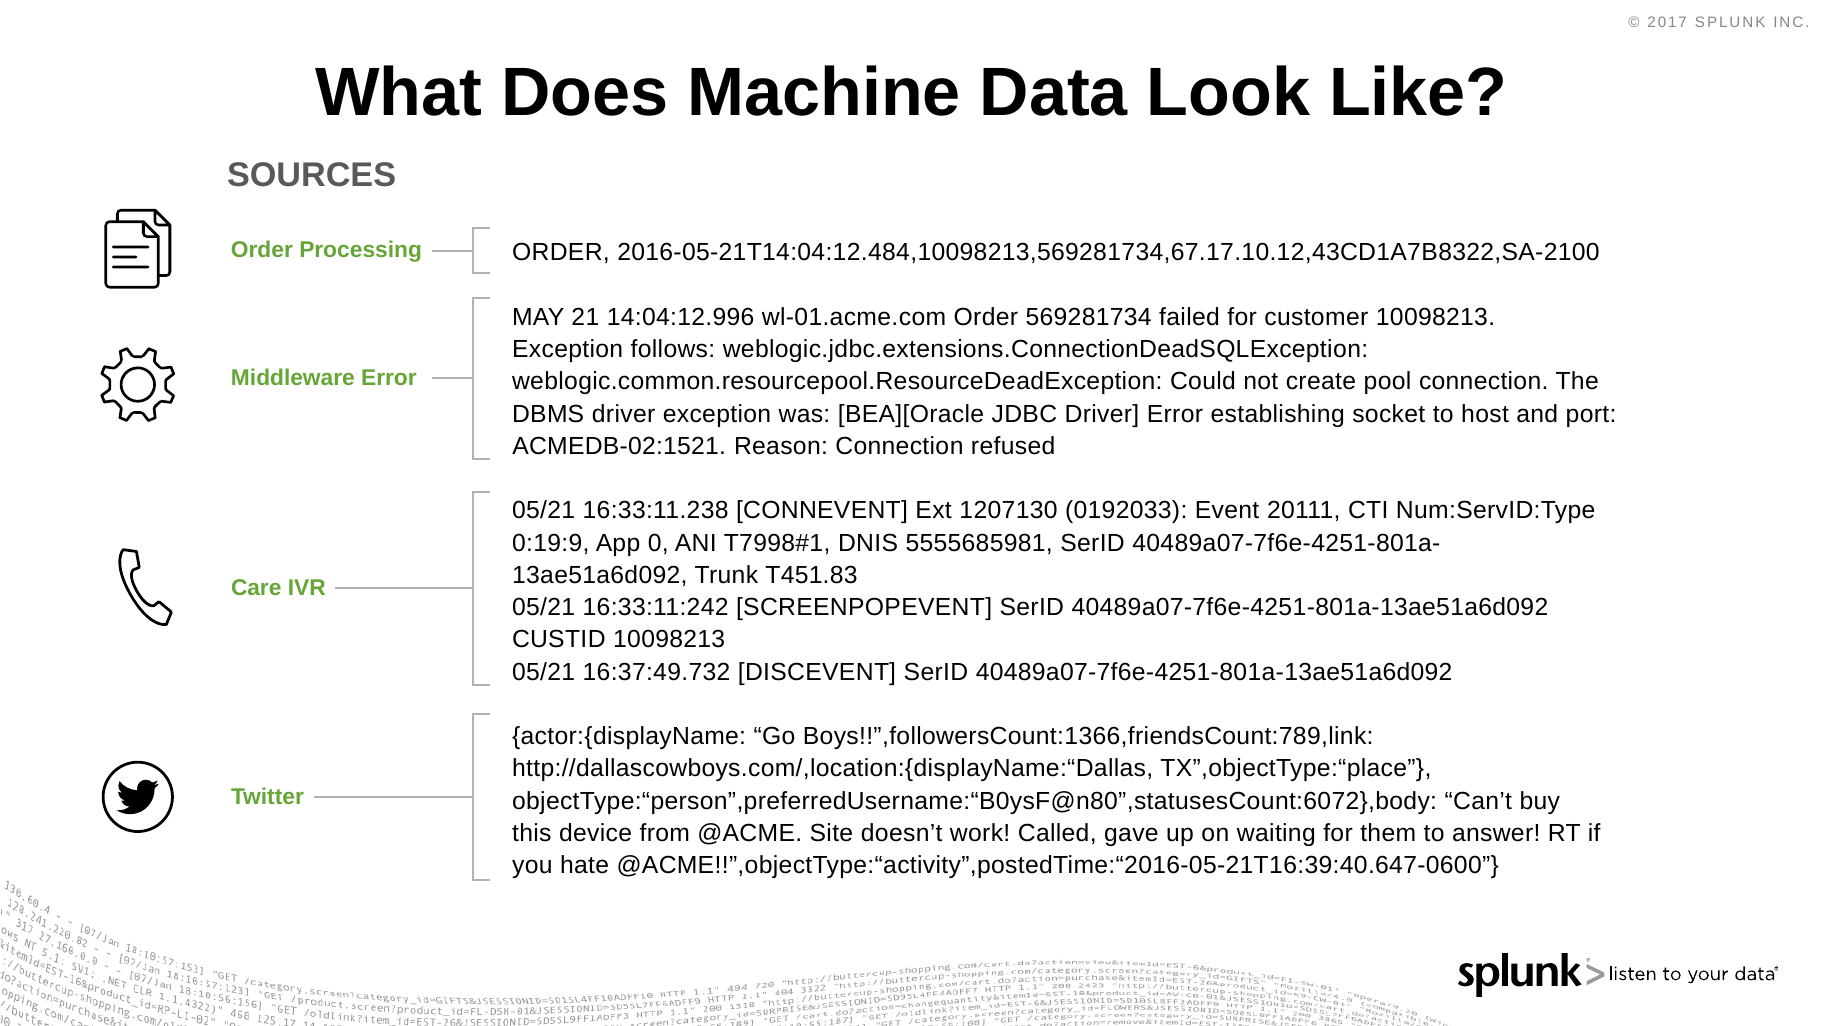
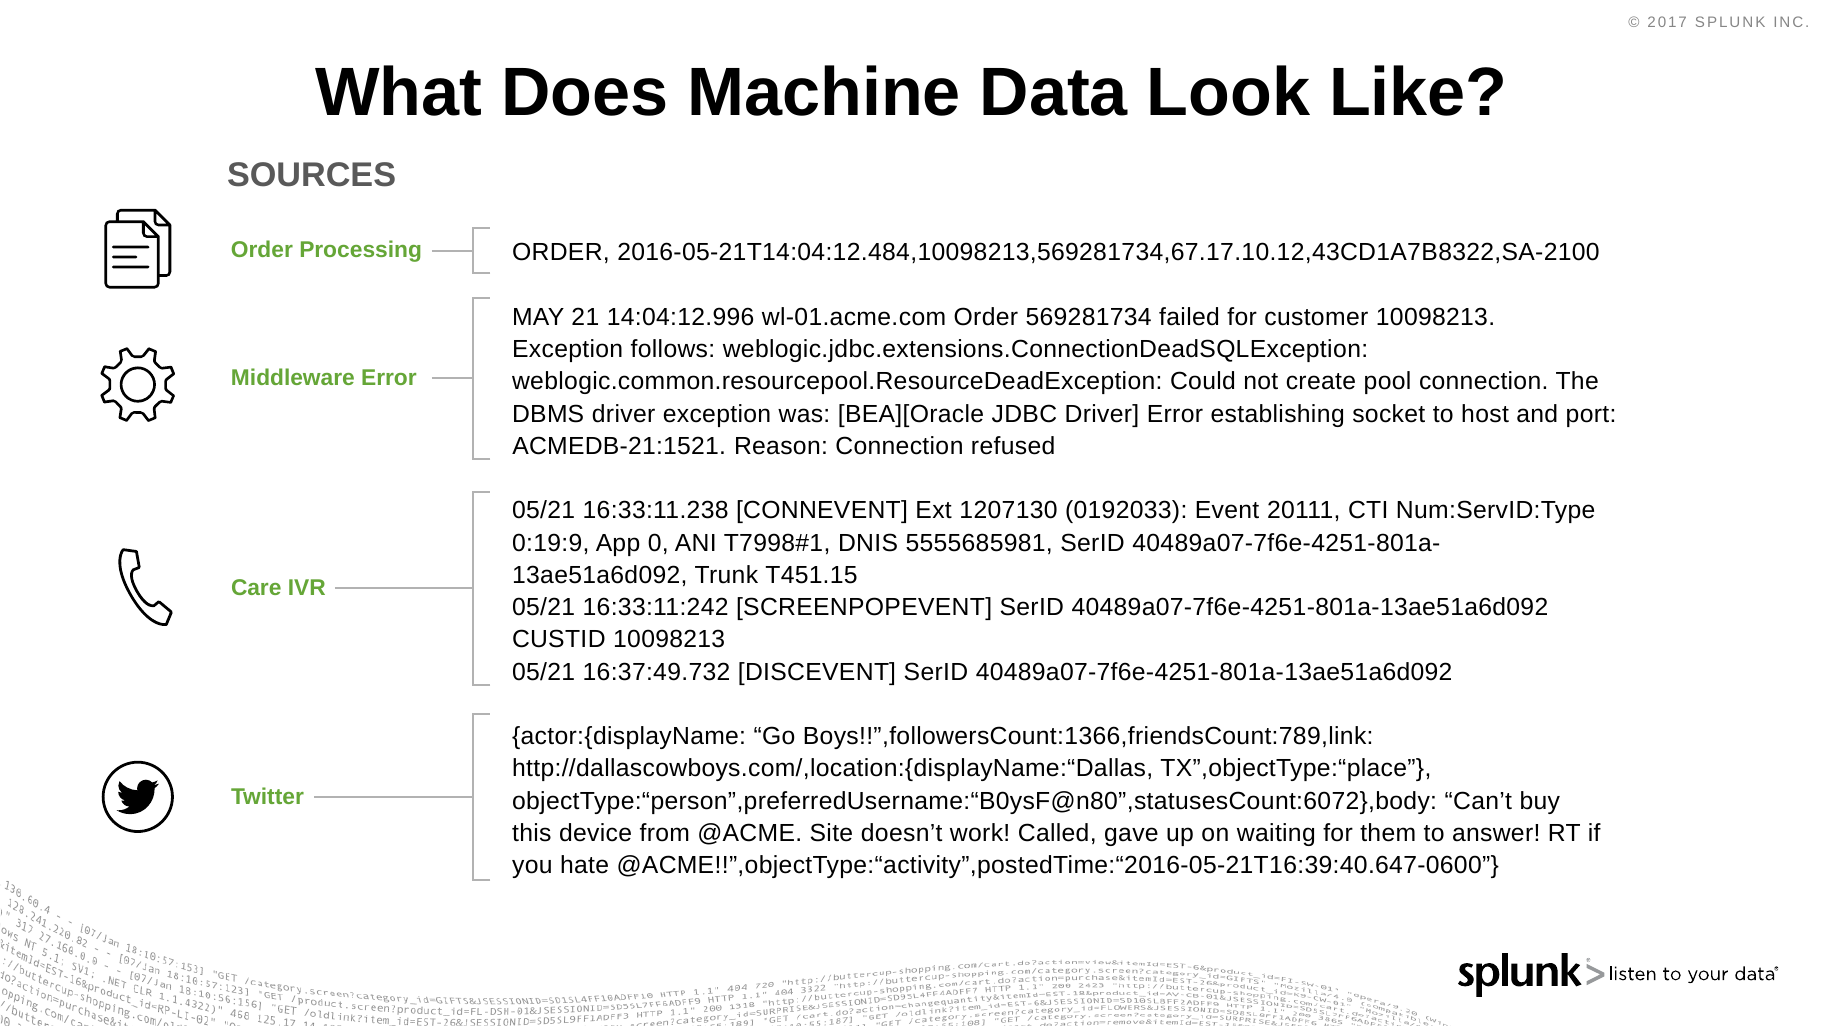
ACMEDB-02:1521: ACMEDB-02:1521 -> ACMEDB-21:1521 (619, 446)
T451.83: T451.83 -> T451.15 (812, 575)
